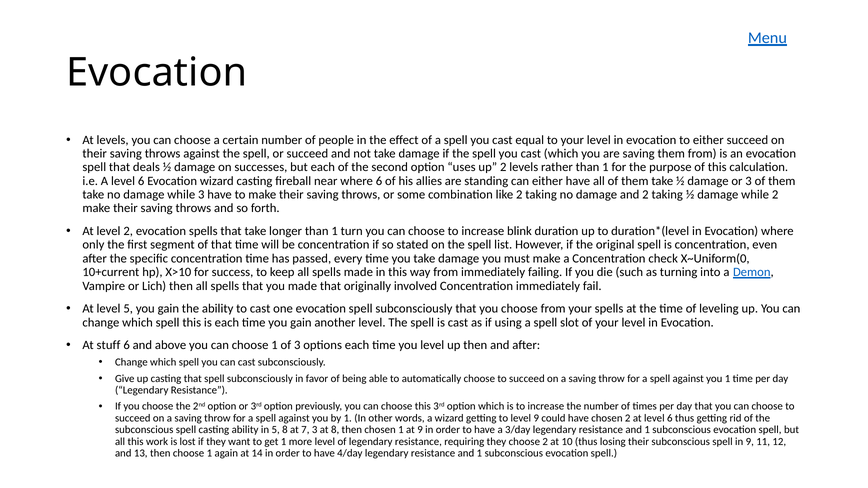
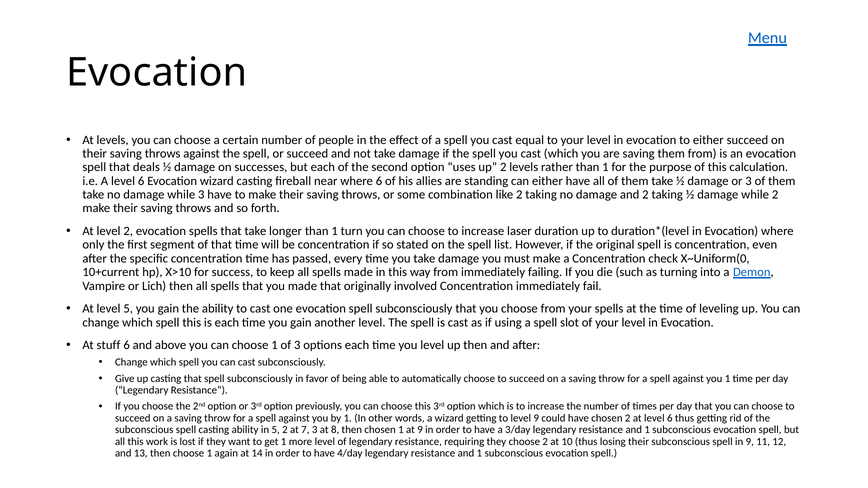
blink: blink -> laser (519, 231)
5 8: 8 -> 2 (285, 430)
